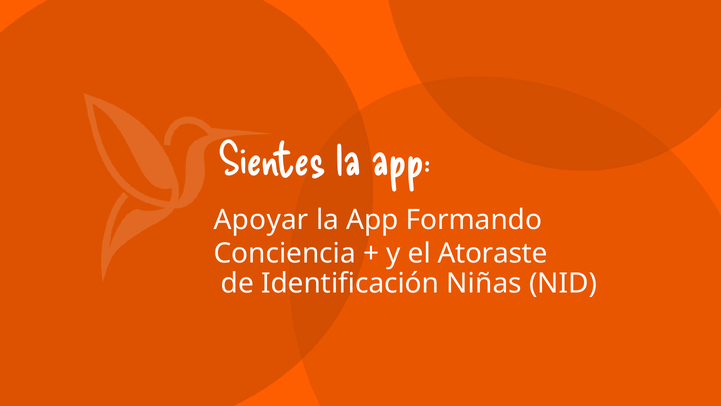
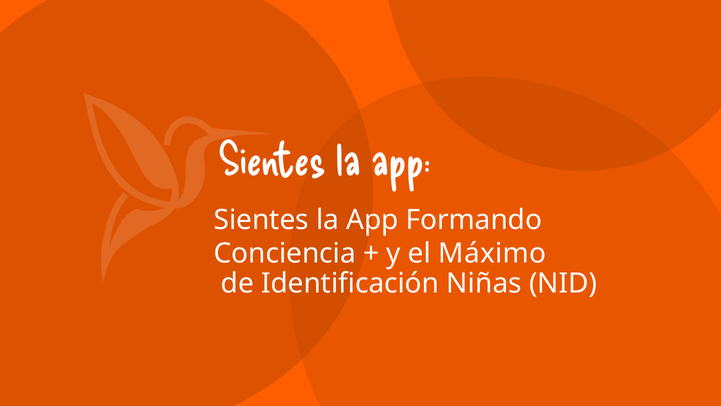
Apoyar: Apoyar -> Sientes (261, 220)
Atoraste: Atoraste -> Máximo (492, 253)
